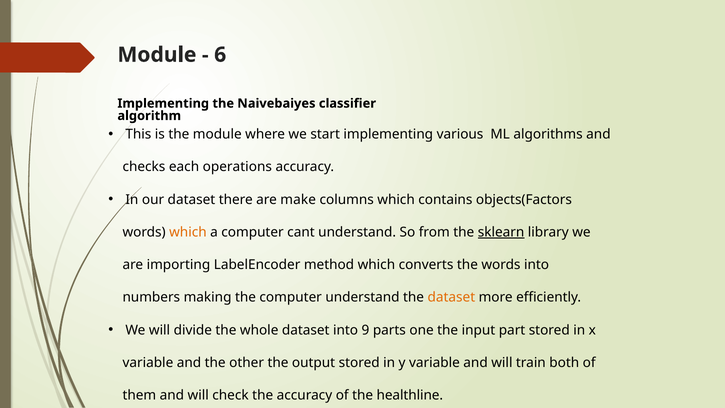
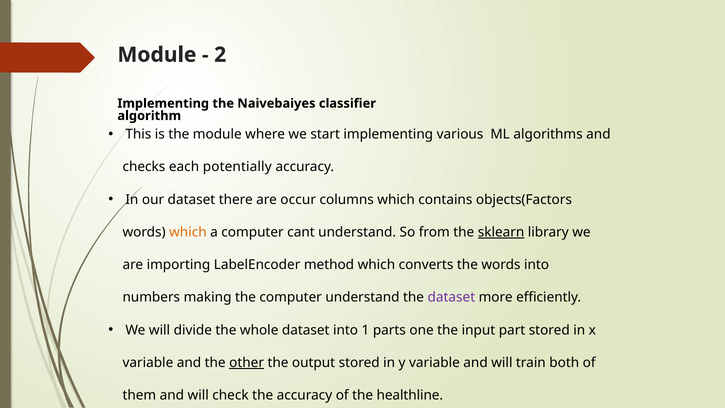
6: 6 -> 2 (220, 55)
operations: operations -> potentially (237, 167)
make: make -> occur (298, 199)
dataset colour: orange -> purple (451, 297)
9: 9 -> 1 (365, 330)
other underline: none -> present (247, 363)
